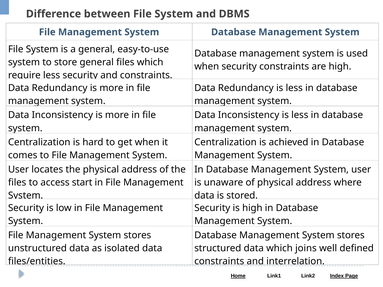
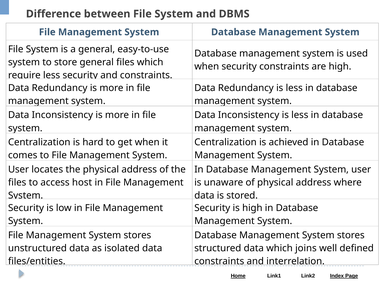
start: start -> host (82, 183)
